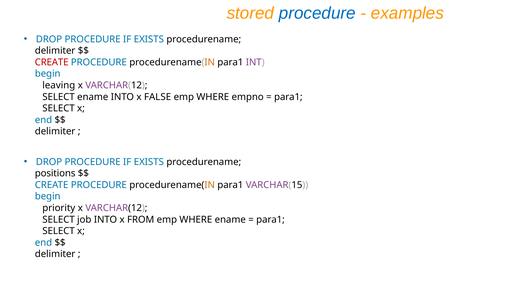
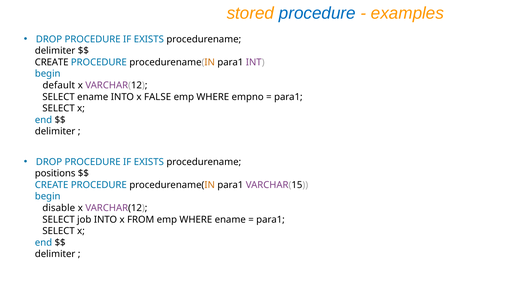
CREATE colour: red -> black (52, 62)
leaving: leaving -> default (59, 85)
priority: priority -> disable (59, 208)
